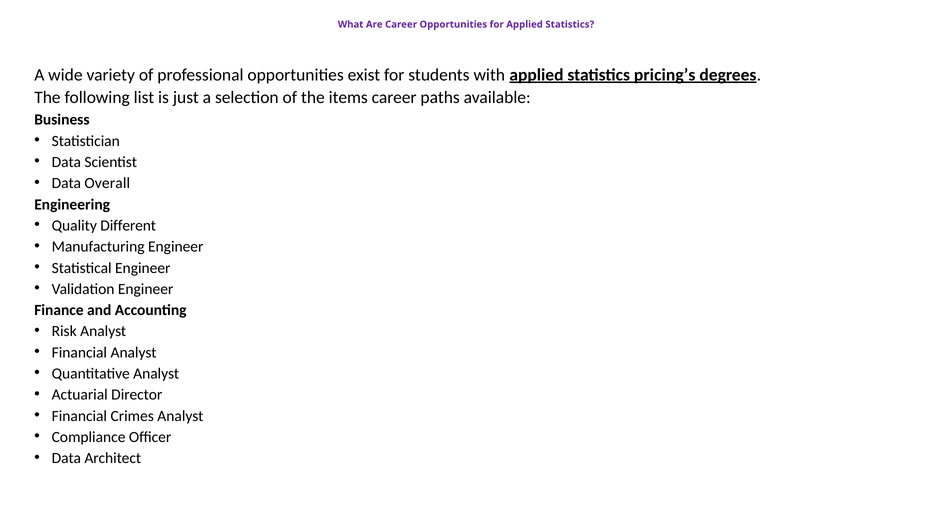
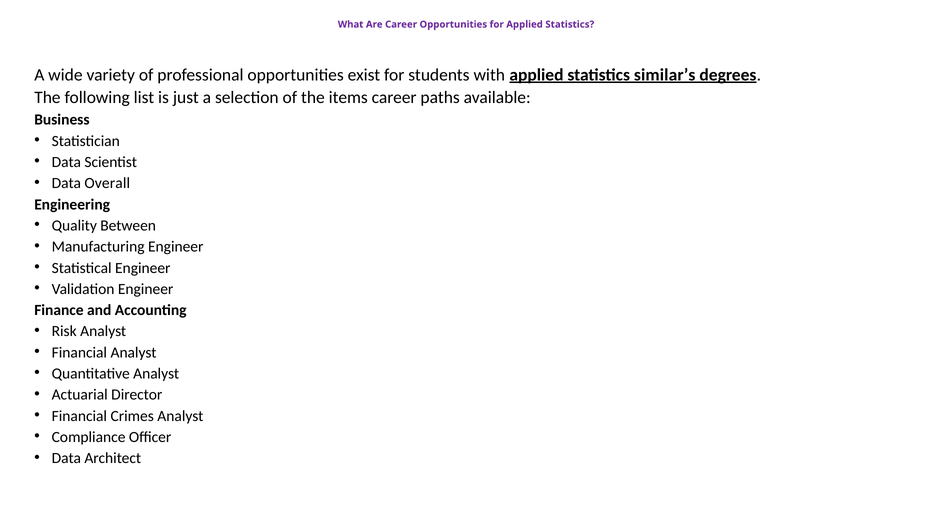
pricing’s: pricing’s -> similar’s (665, 75)
Different: Different -> Between (128, 226)
